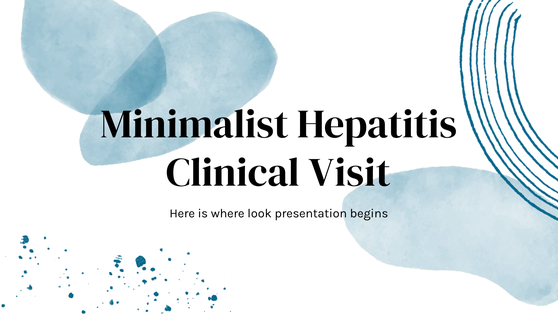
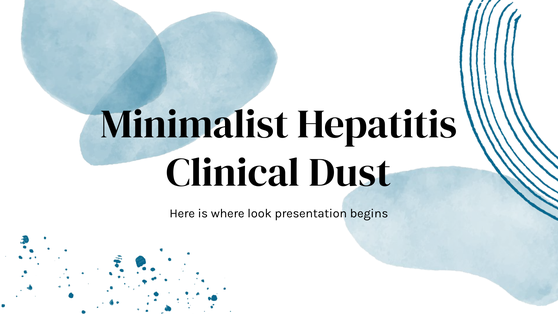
Visit: Visit -> Dust (350, 172)
